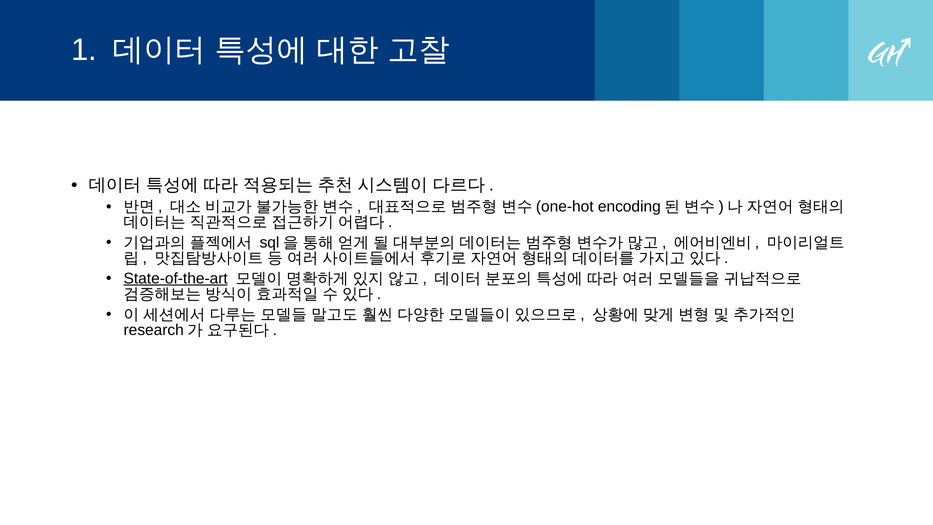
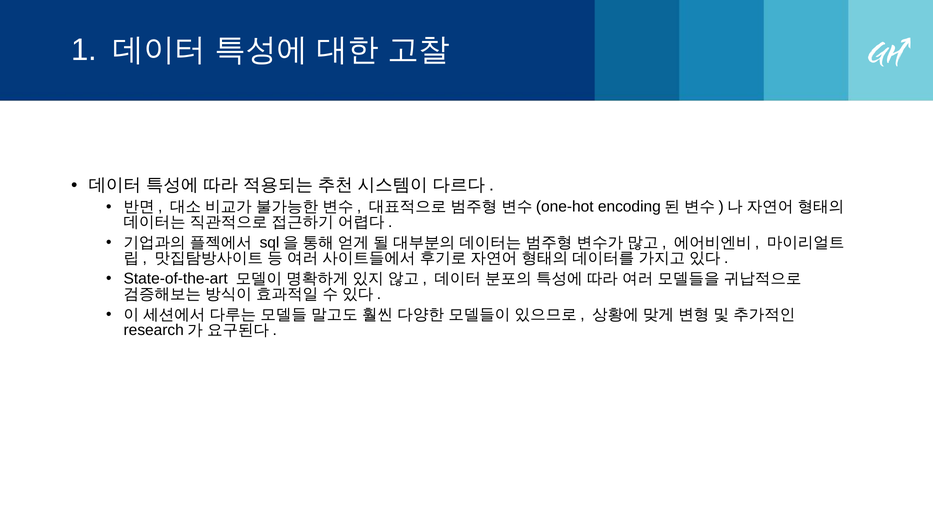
State-of-the-art underline: present -> none (176, 278)
